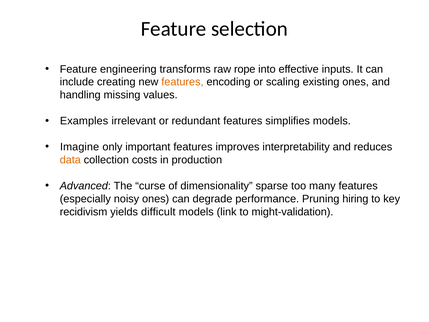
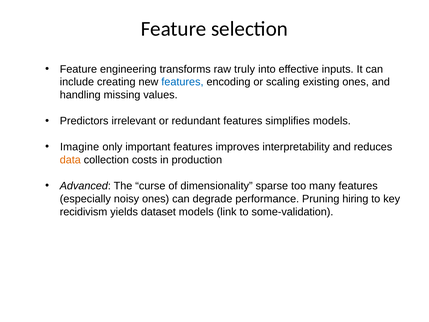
rope: rope -> truly (245, 69)
features colour: orange -> blue (182, 82)
Examples: Examples -> Predictors (84, 121)
difficult: difficult -> dataset (158, 212)
might-validation: might-validation -> some-validation (292, 212)
